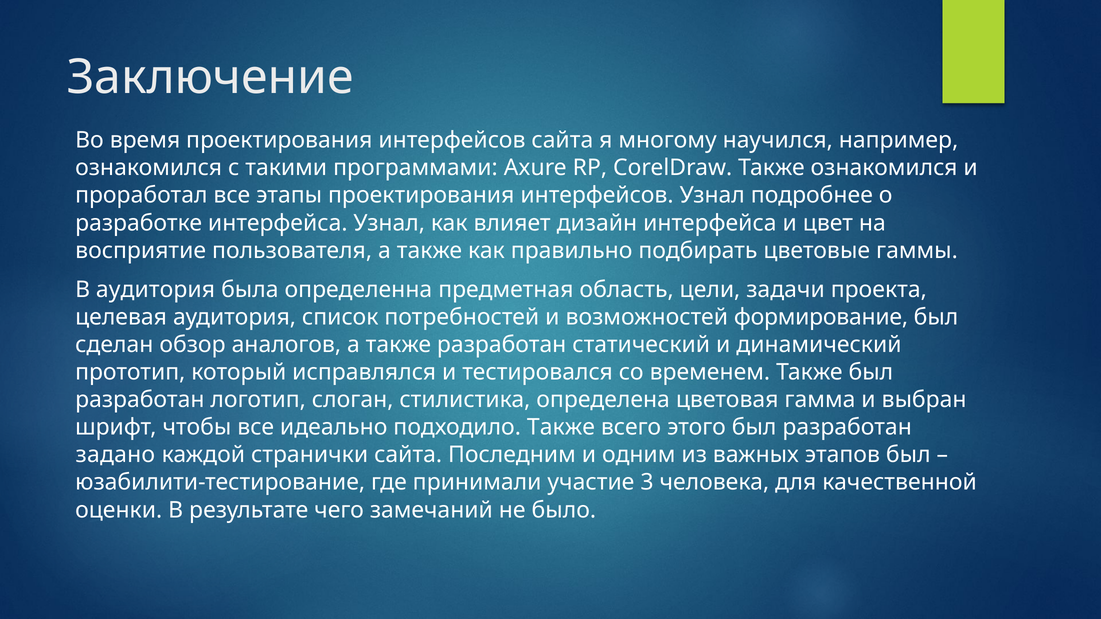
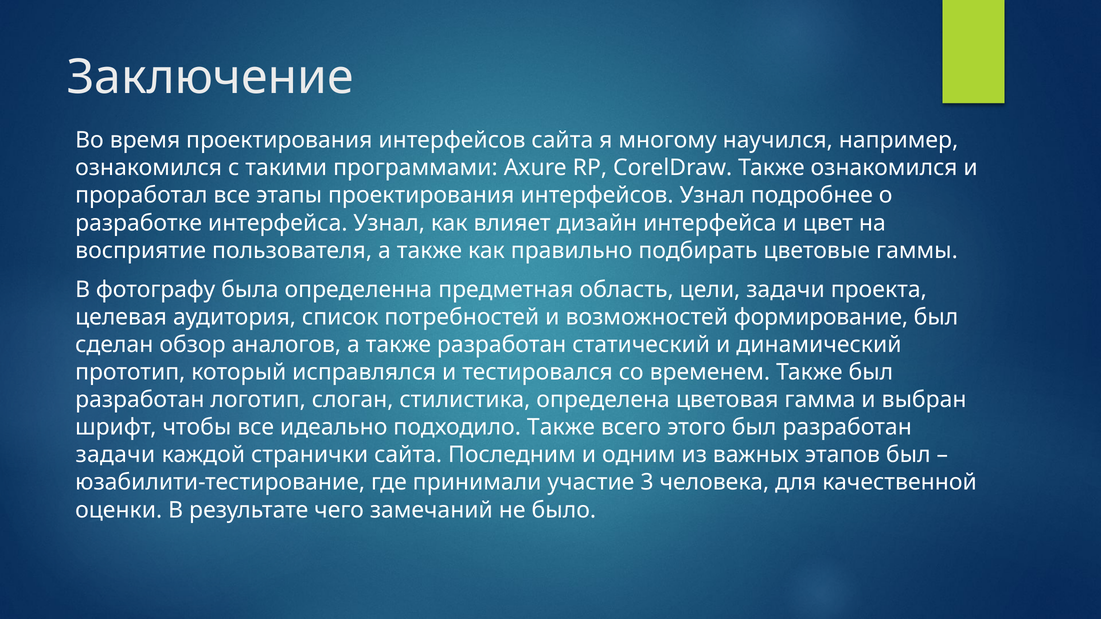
В аудитория: аудитория -> фотографу (156, 290)
задано: задано -> задачи (115, 455)
